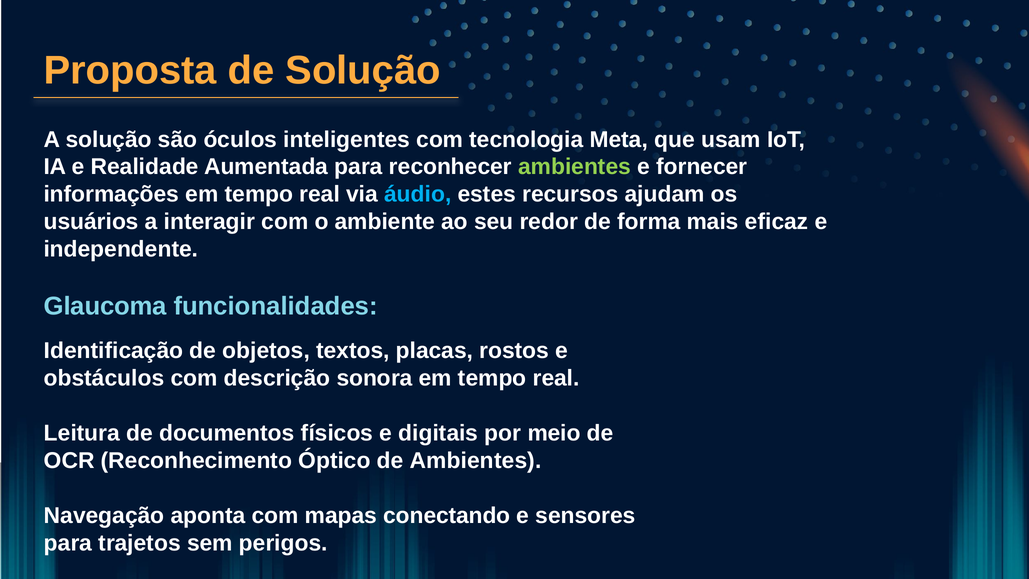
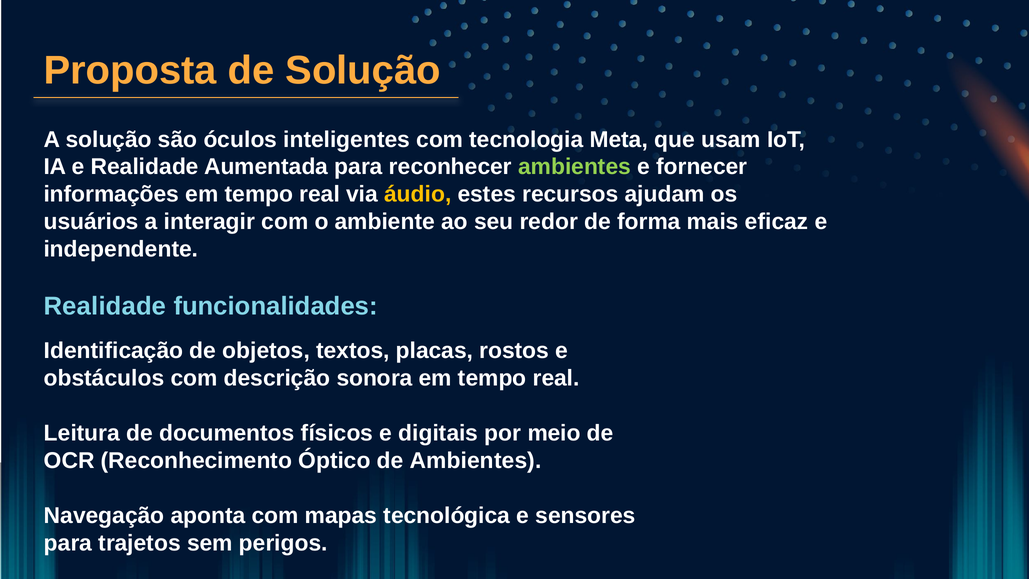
áudio colour: light blue -> yellow (418, 194)
Glaucoma: Glaucoma -> Realidade (105, 306)
conectando: conectando -> tecnológica (447, 515)
